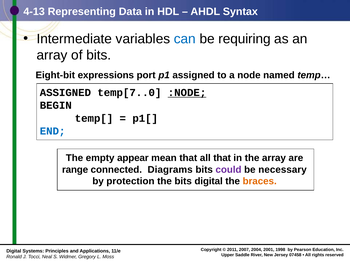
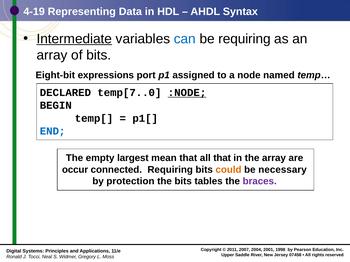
4-13: 4-13 -> 4-19 (34, 12)
Intermediate underline: none -> present (74, 39)
ASSIGNED: ASSIGNED -> DECLARED (65, 93)
appear: appear -> largest (133, 158)
range: range -> occur (75, 170)
connected Diagrams: Diagrams -> Requiring (170, 170)
could colour: purple -> orange (229, 170)
bits digital: digital -> tables (209, 182)
braces colour: orange -> purple (260, 182)
